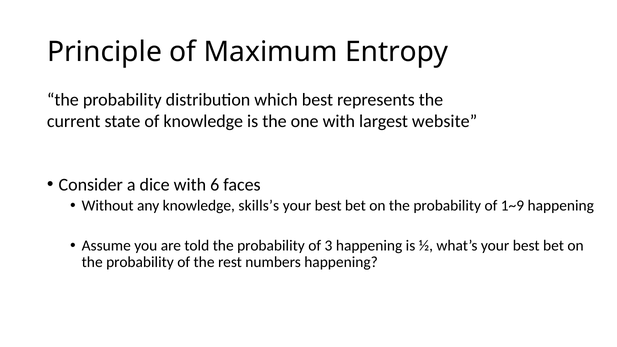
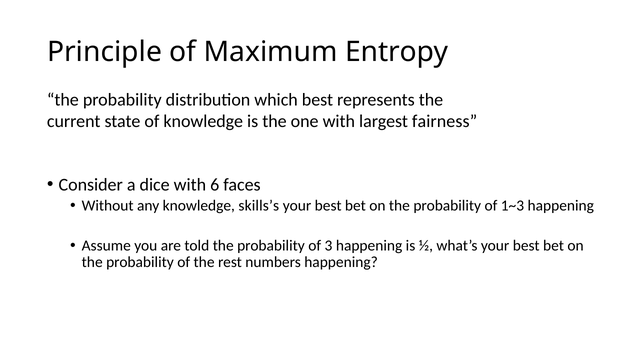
website: website -> fairness (445, 121)
1~9: 1~9 -> 1~3 (512, 206)
